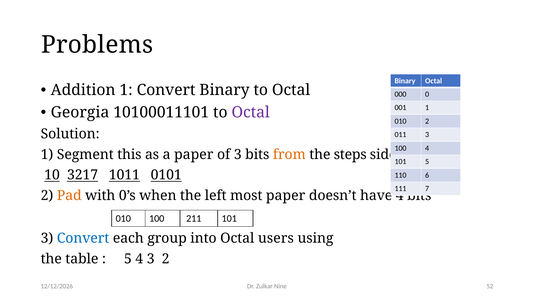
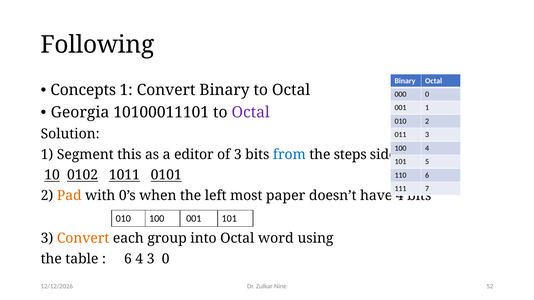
Problems: Problems -> Following (97, 45)
Addition: Addition -> Concepts (83, 90)
a paper: paper -> editor (194, 155)
from colour: orange -> blue (289, 155)
3217: 3217 -> 0102 (83, 175)
100 211: 211 -> 001 (194, 219)
Convert colour: blue -> orange (83, 239)
users: users -> word (276, 239)
5: 5 -> 6 (128, 259)
3 2: 2 -> 0 (166, 259)
